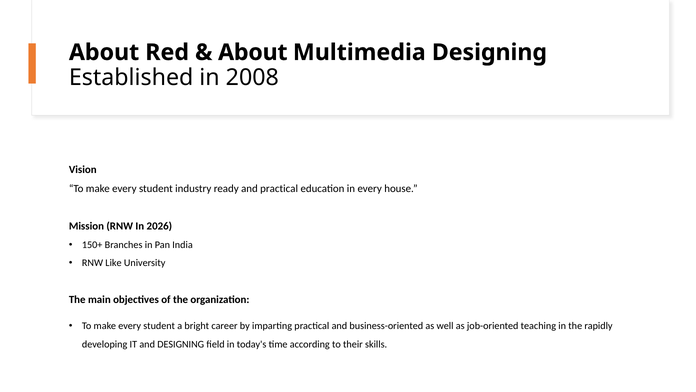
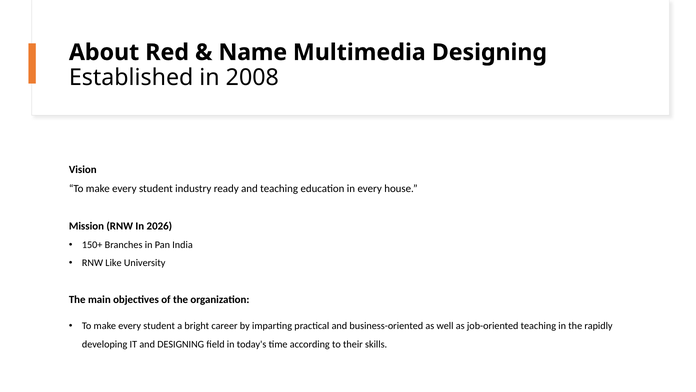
About: About -> Name (253, 52)
and practical: practical -> teaching (279, 189)
